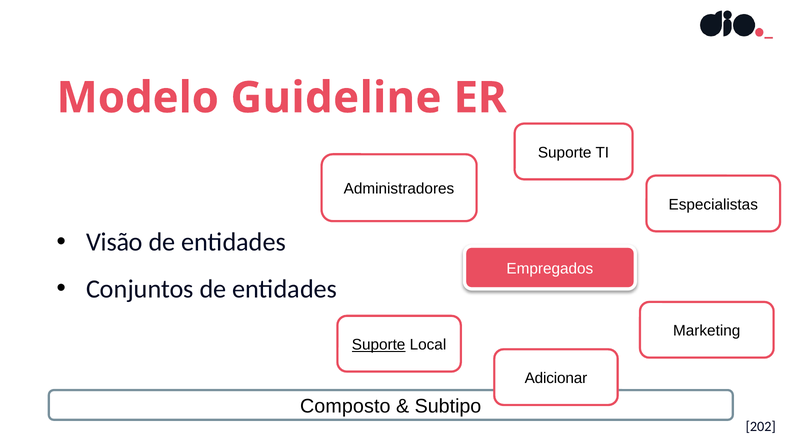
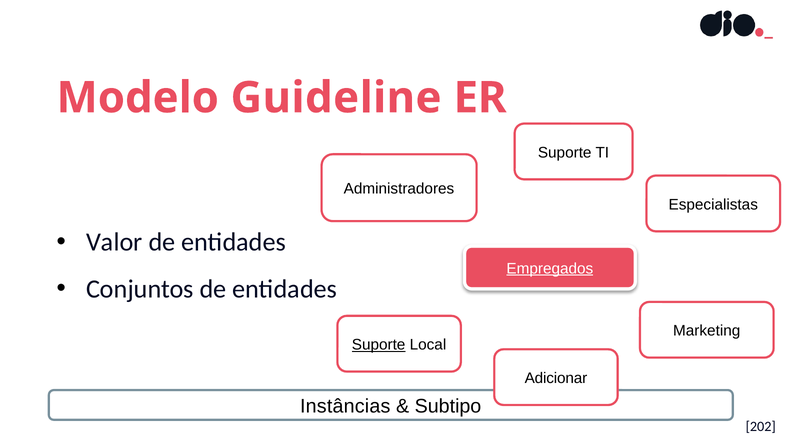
Visão: Visão -> Valor (114, 242)
Empregados underline: none -> present (550, 268)
Composto: Composto -> Instâncias (345, 406)
